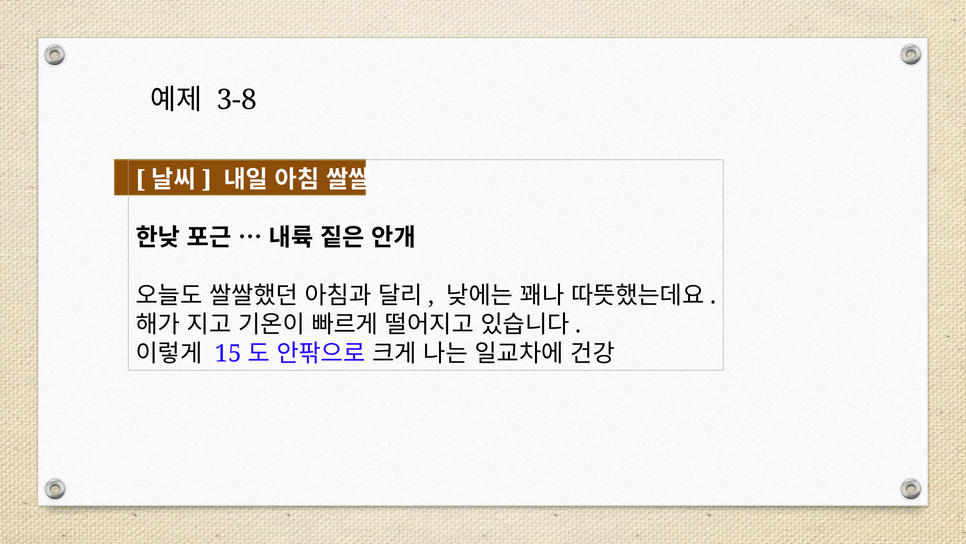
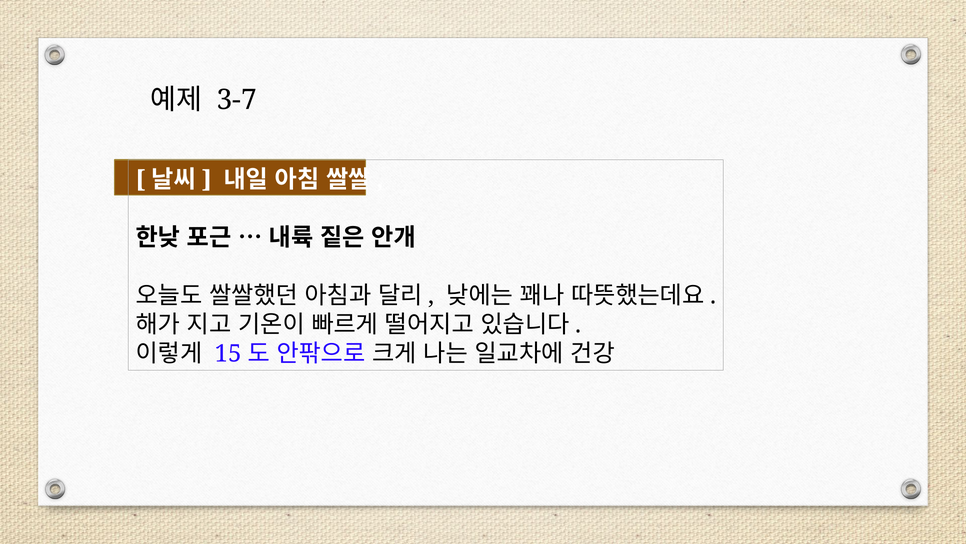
3-8: 3-8 -> 3-7 (237, 100)
